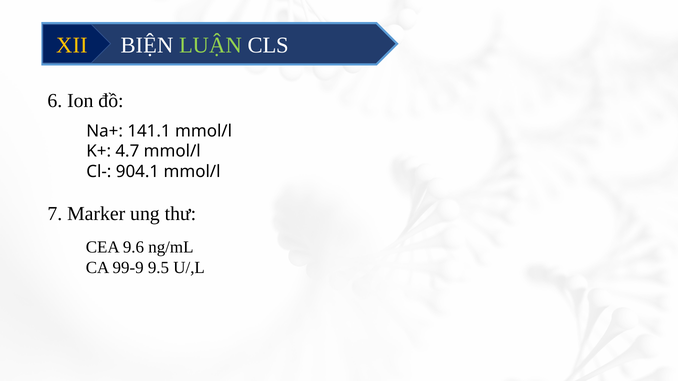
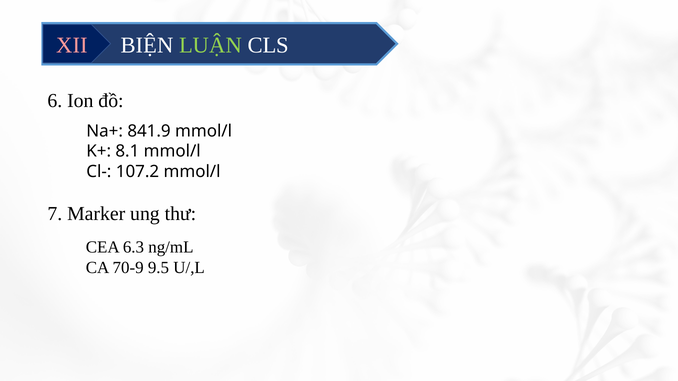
XII colour: yellow -> pink (72, 45)
141.1: 141.1 -> 841.9 (149, 131)
4.7: 4.7 -> 8.1 (127, 151)
904.1: 904.1 -> 107.2 (137, 172)
9.6: 9.6 -> 6.3 (133, 248)
99-9: 99-9 -> 70-9 (128, 268)
